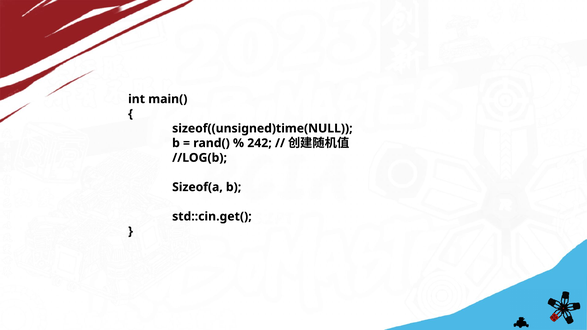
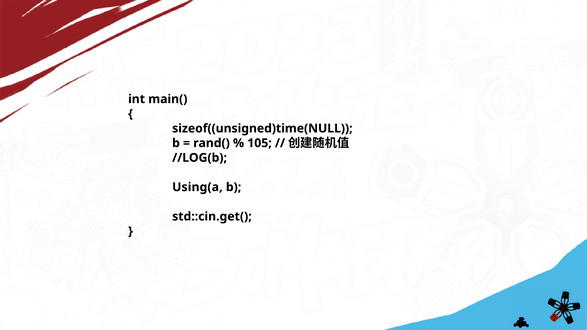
242: 242 -> 105 (260, 143)
Sizeof(a: Sizeof(a -> Using(a (197, 187)
